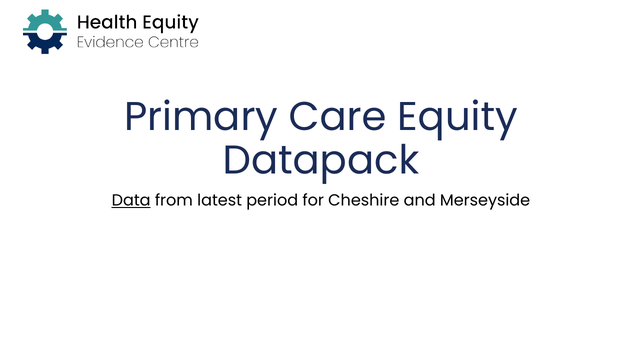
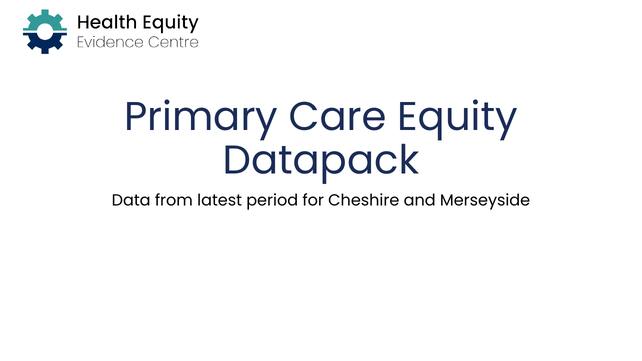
Data underline: present -> none (131, 201)
